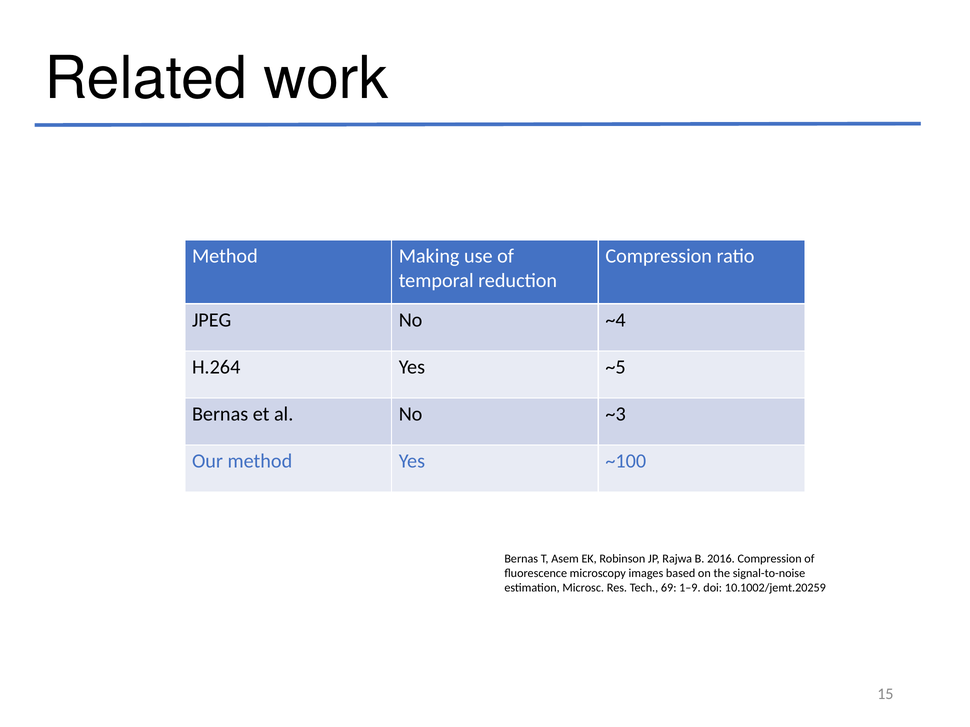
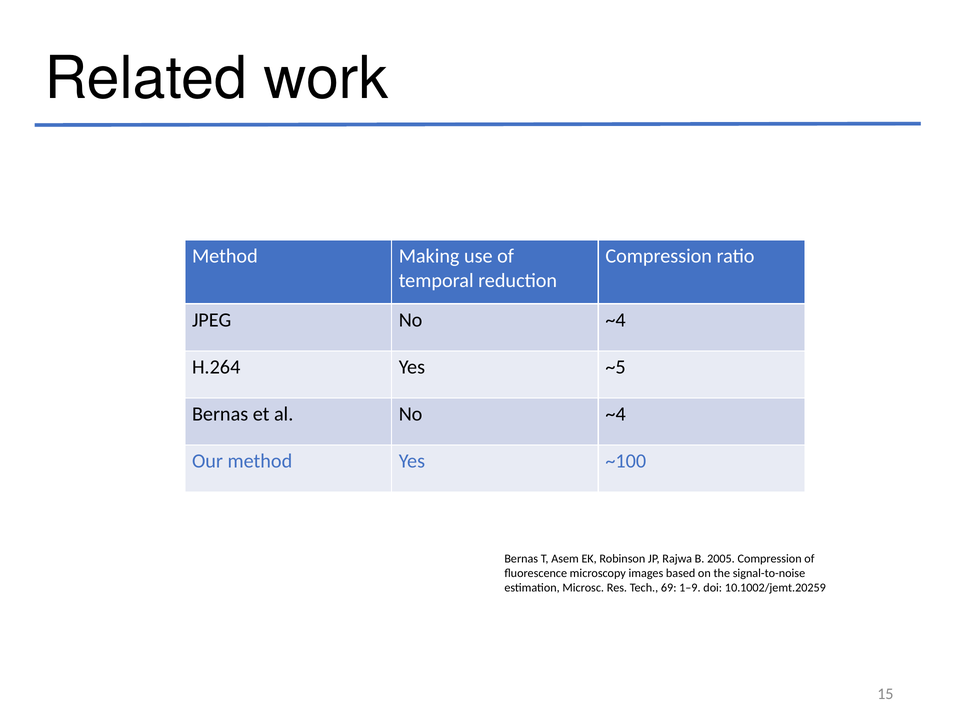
al No ~3: ~3 -> ~4 (616, 414)
2016: 2016 -> 2005 (721, 559)
